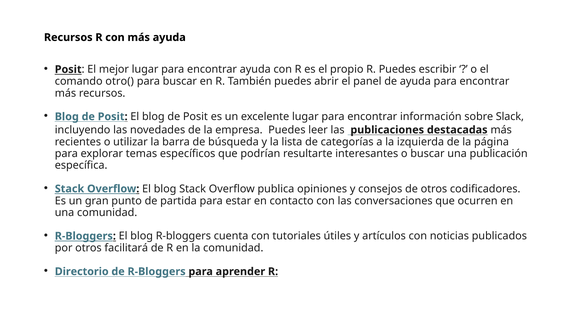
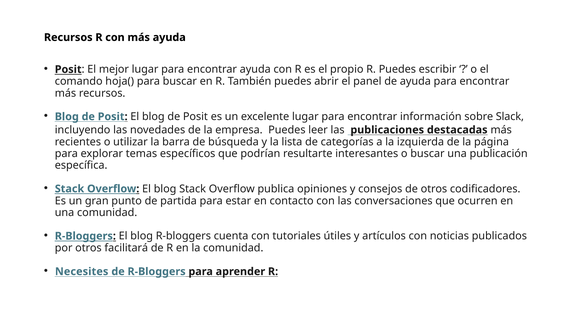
otro(: otro( -> hoja( (120, 81)
Directorio: Directorio -> Necesites (82, 271)
